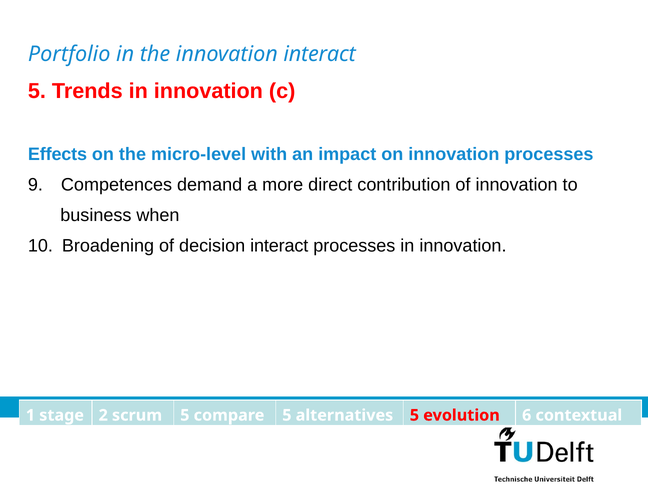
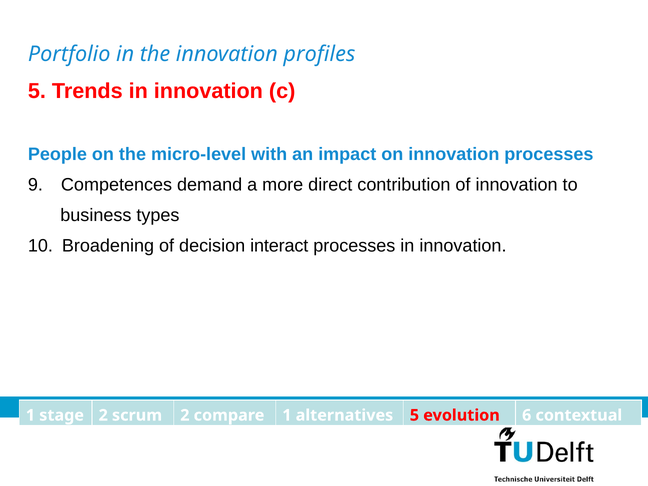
innovation interact: interact -> profiles (319, 54)
Effects: Effects -> People (57, 154)
when: when -> types (158, 215)
scrum 5: 5 -> 2 (185, 415)
compare 5: 5 -> 1 (287, 415)
